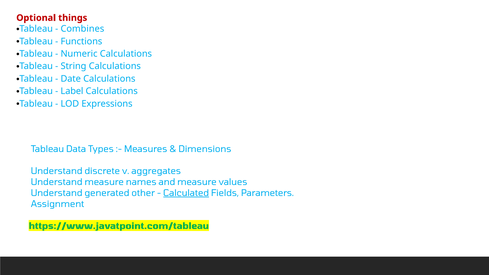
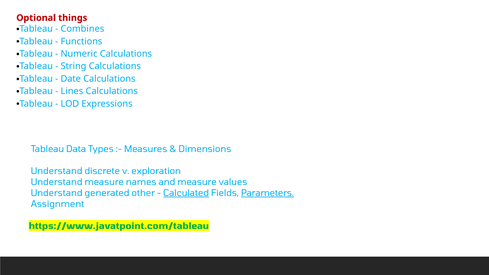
Label: Label -> Lines (72, 91)
aggregates: aggregates -> exploration (156, 171)
Parameters underline: none -> present (267, 193)
